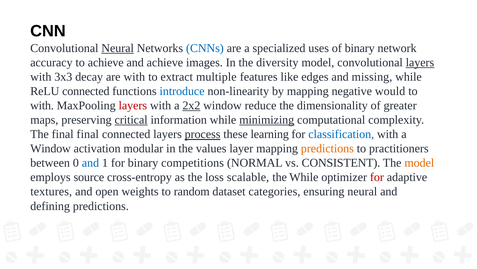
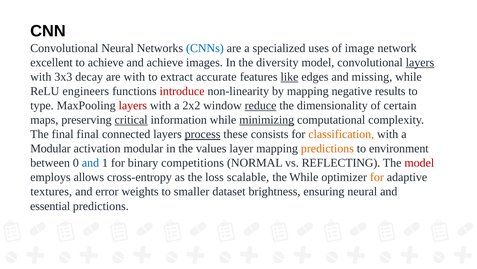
Neural underline: present -> none (118, 48)
of binary: binary -> image (360, 48)
accuracy: accuracy -> excellent (51, 62)
multiple: multiple -> accurate (216, 77)
like underline: none -> present (289, 77)
ReLU connected: connected -> engineers (86, 91)
introduce colour: blue -> red (182, 91)
would: would -> results (390, 91)
with: with -> type (42, 105)
2x2 underline: present -> none (191, 105)
reduce underline: none -> present (261, 105)
greater: greater -> certain (400, 105)
learning: learning -> consists (270, 134)
classification colour: blue -> orange (341, 134)
Window: Window -> Modular (50, 148)
practitioners: practitioners -> environment (399, 148)
CONSISTENT: CONSISTENT -> REFLECTING (341, 163)
model colour: orange -> red (419, 163)
source: source -> allows (89, 177)
for colour: red -> orange (377, 177)
open: open -> error (107, 191)
random: random -> smaller (192, 191)
categories: categories -> brightness (274, 191)
defining: defining -> essential (50, 206)
